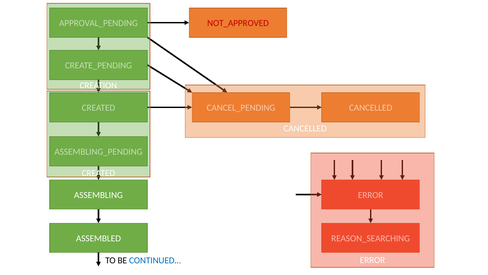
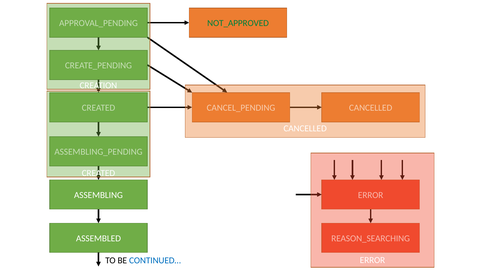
NOT_APPROVED colour: red -> green (238, 23)
